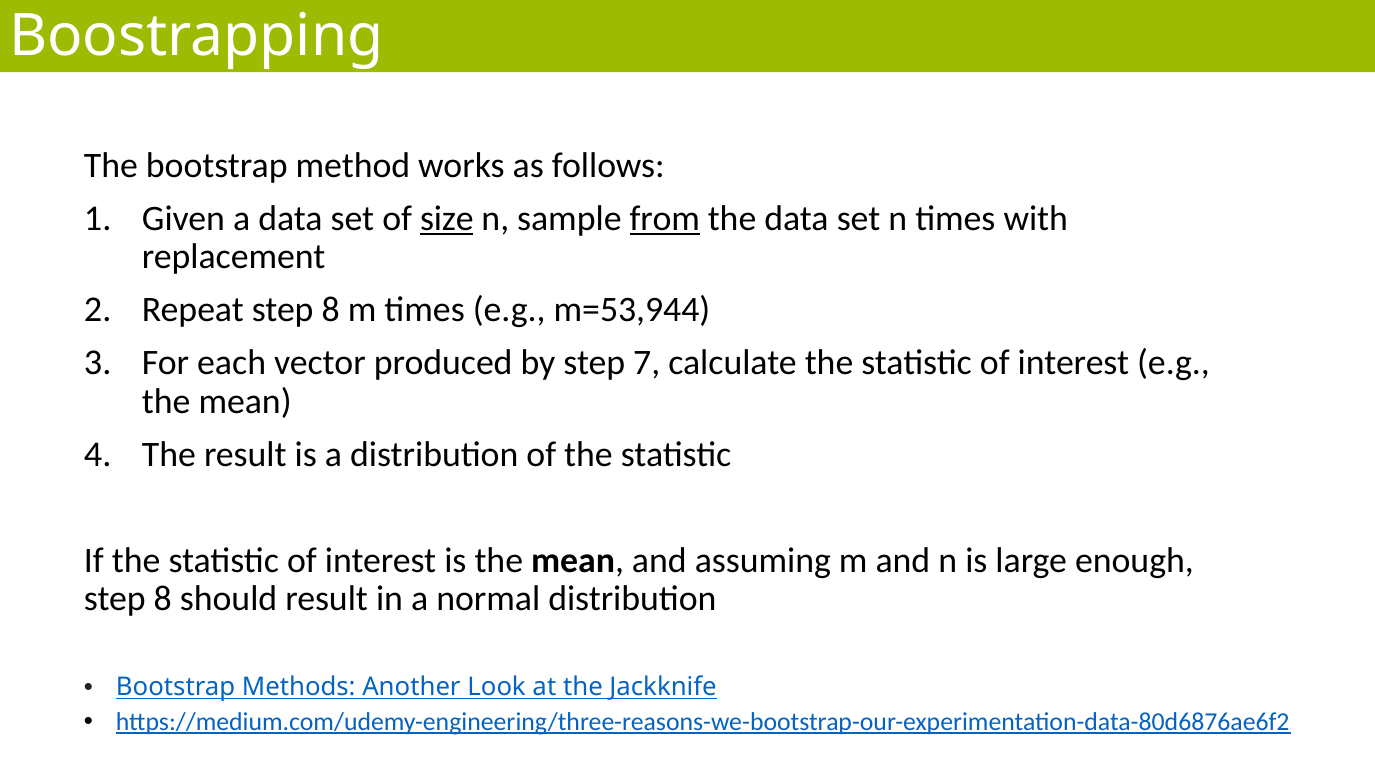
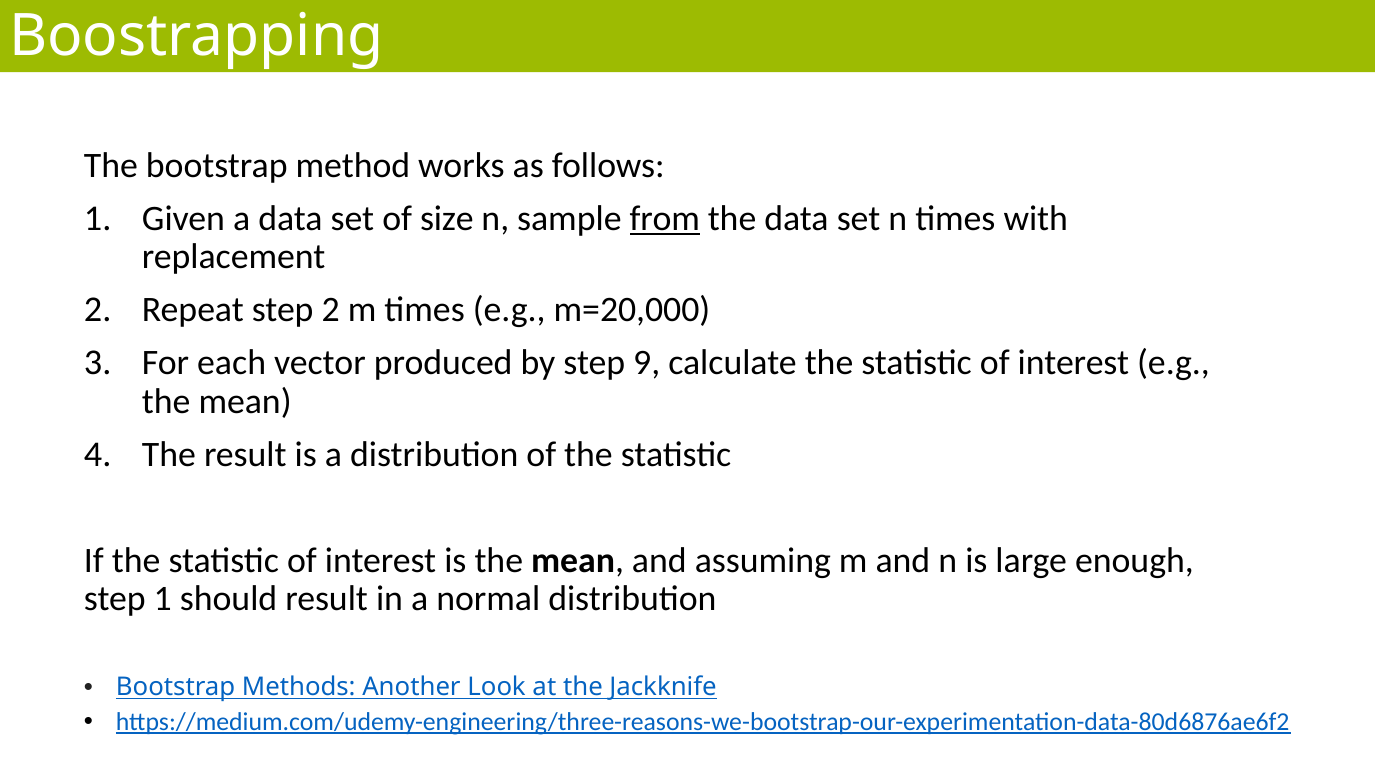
size underline: present -> none (447, 219)
Repeat step 8: 8 -> 2 (331, 310)
m=53,944: m=53,944 -> m=20,000 (632, 310)
7: 7 -> 9 (647, 363)
8: 8 -> 1 (163, 599)
